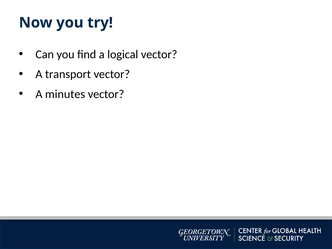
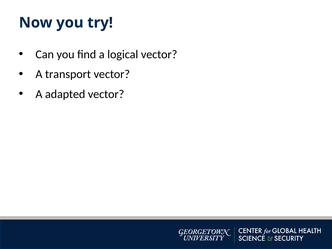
minutes: minutes -> adapted (65, 94)
